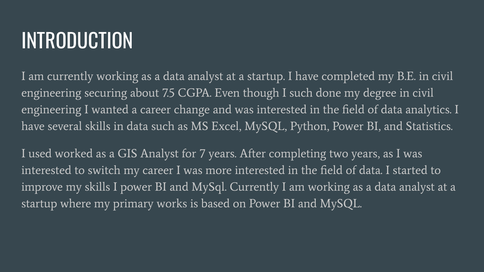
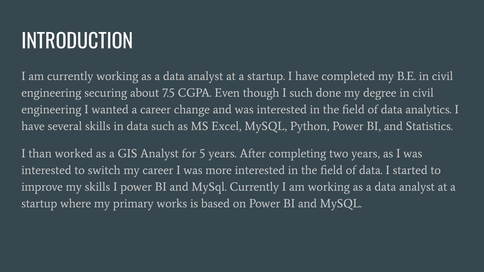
used: used -> than (40, 154)
7: 7 -> 5 (202, 154)
